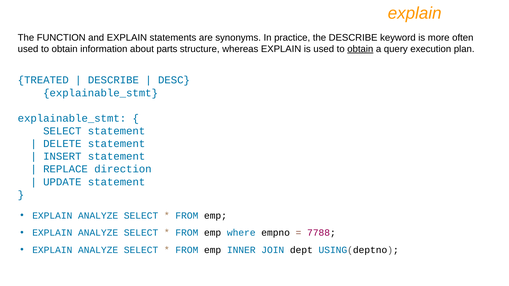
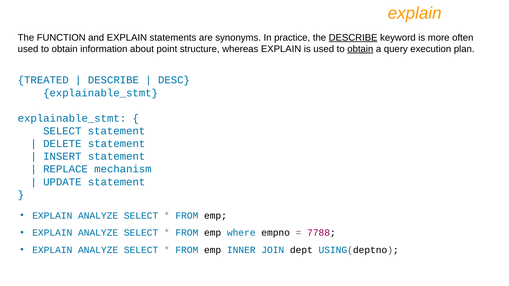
DESCRIBE underline: none -> present (353, 38)
parts: parts -> point (167, 49)
direction: direction -> mechanism (123, 169)
